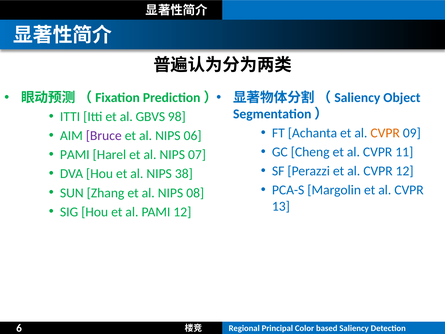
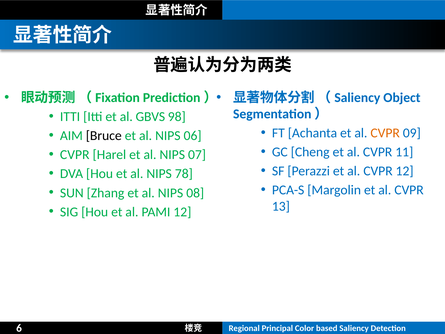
Bruce colour: purple -> black (104, 136)
PAMI: PAMI -> CVPR (75, 155)
38: 38 -> 78 (184, 174)
